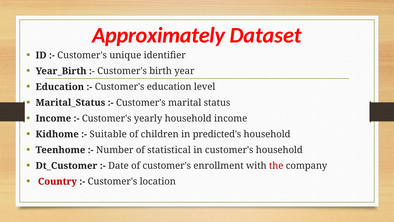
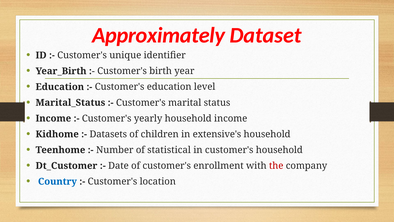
Suitable: Suitable -> Datasets (108, 134)
predicted's: predicted's -> extensive's (217, 134)
Country colour: red -> blue (57, 181)
